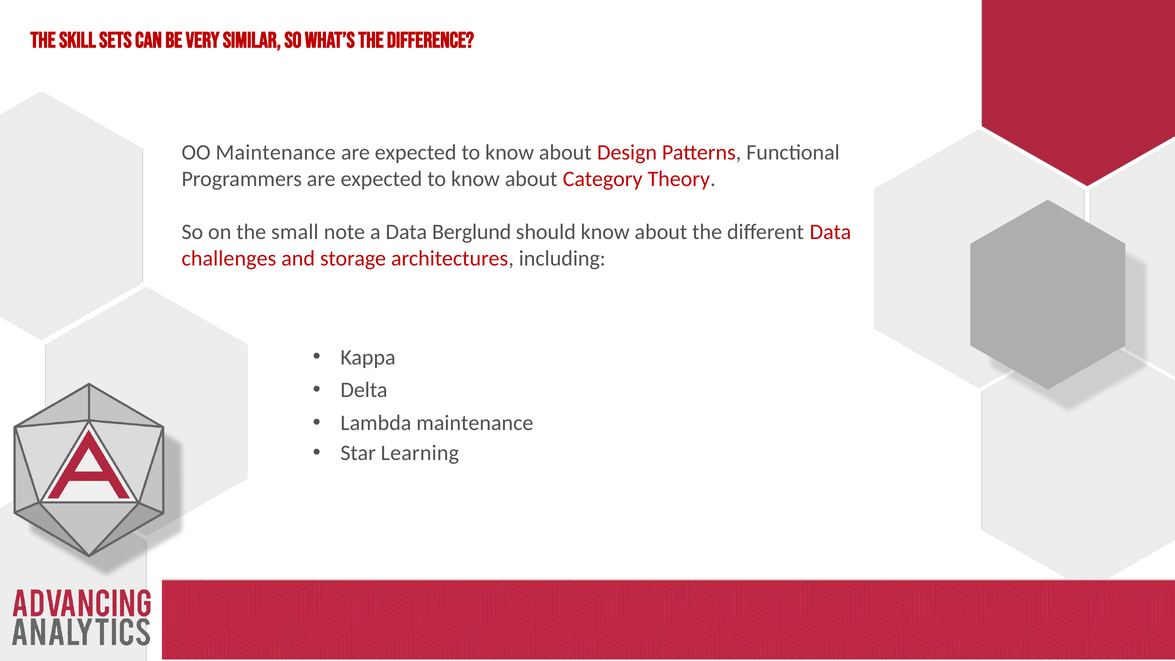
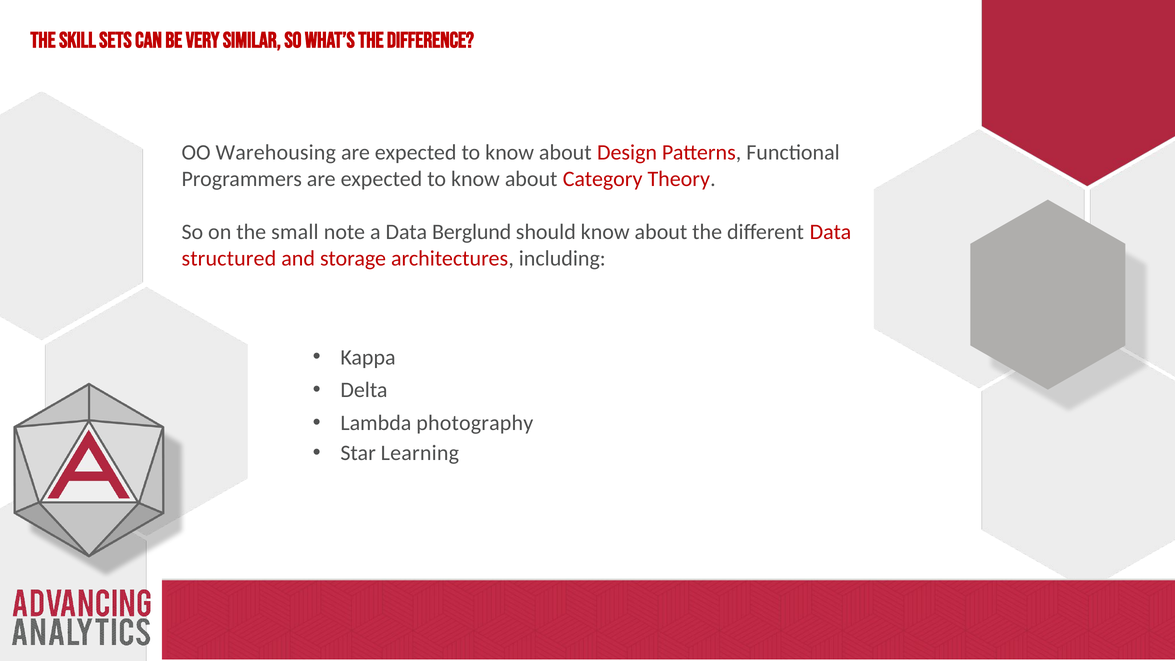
OO Maintenance: Maintenance -> Warehousing (276, 153)
challenges: challenges -> structured (229, 258)
Lambda maintenance: maintenance -> photography (475, 423)
